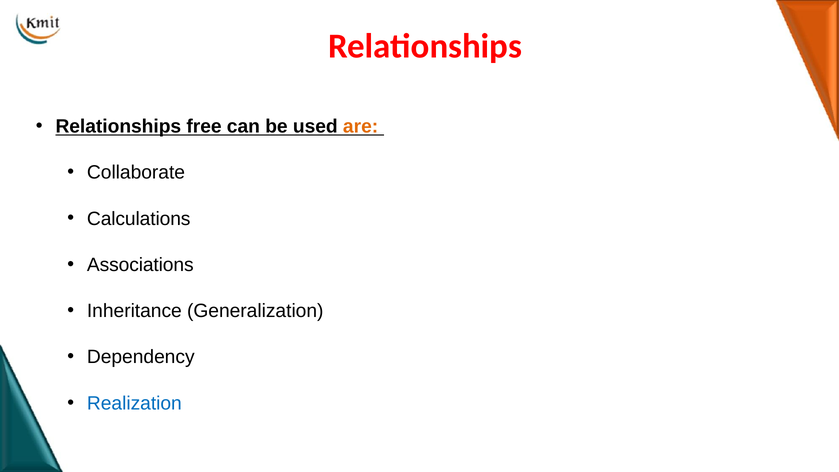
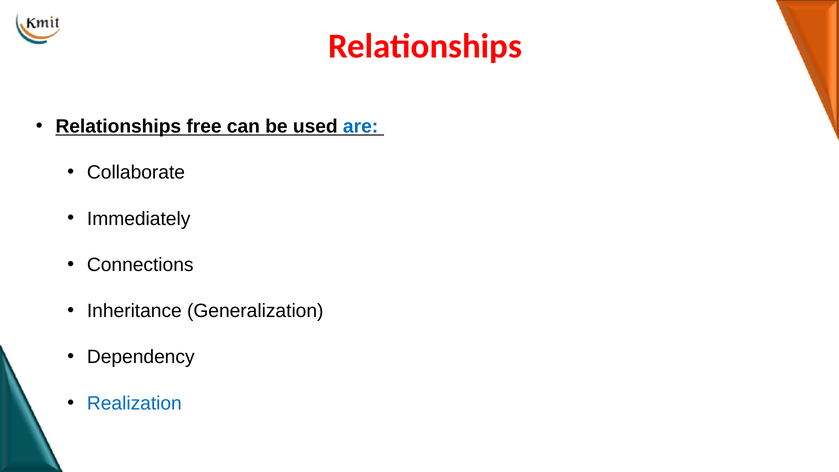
are colour: orange -> blue (361, 126)
Calculations: Calculations -> Immediately (139, 219)
Associations: Associations -> Connections (140, 265)
